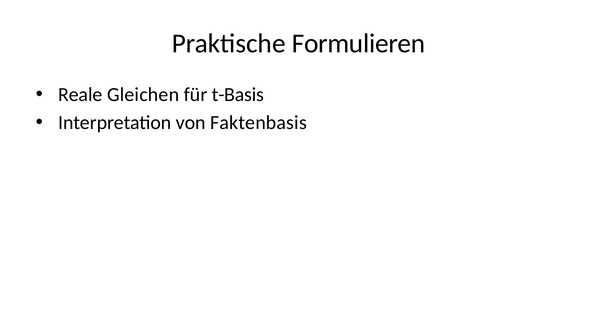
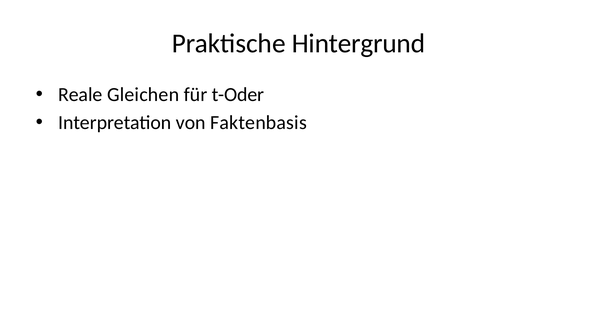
Formulieren: Formulieren -> Hintergrund (358, 43)
t-Basis: t-Basis -> t-Oder (238, 95)
